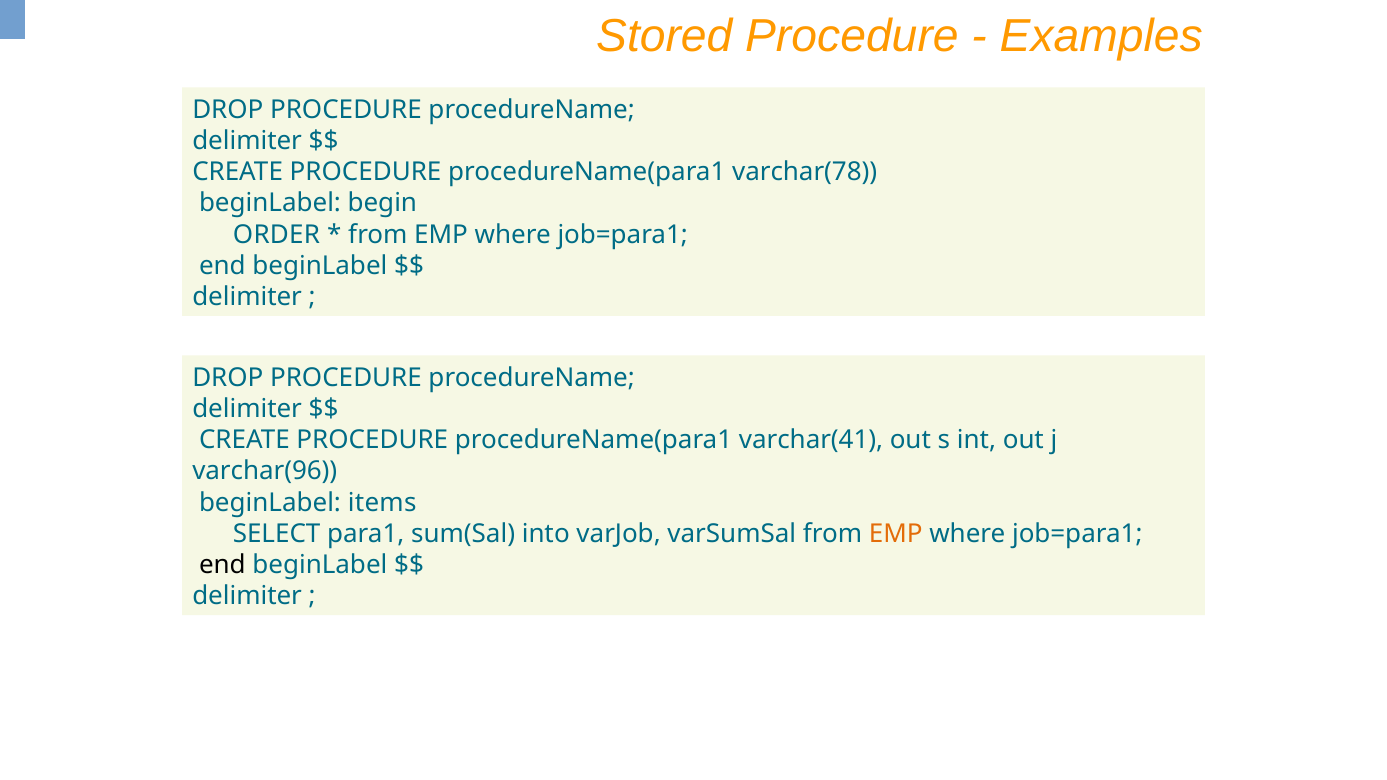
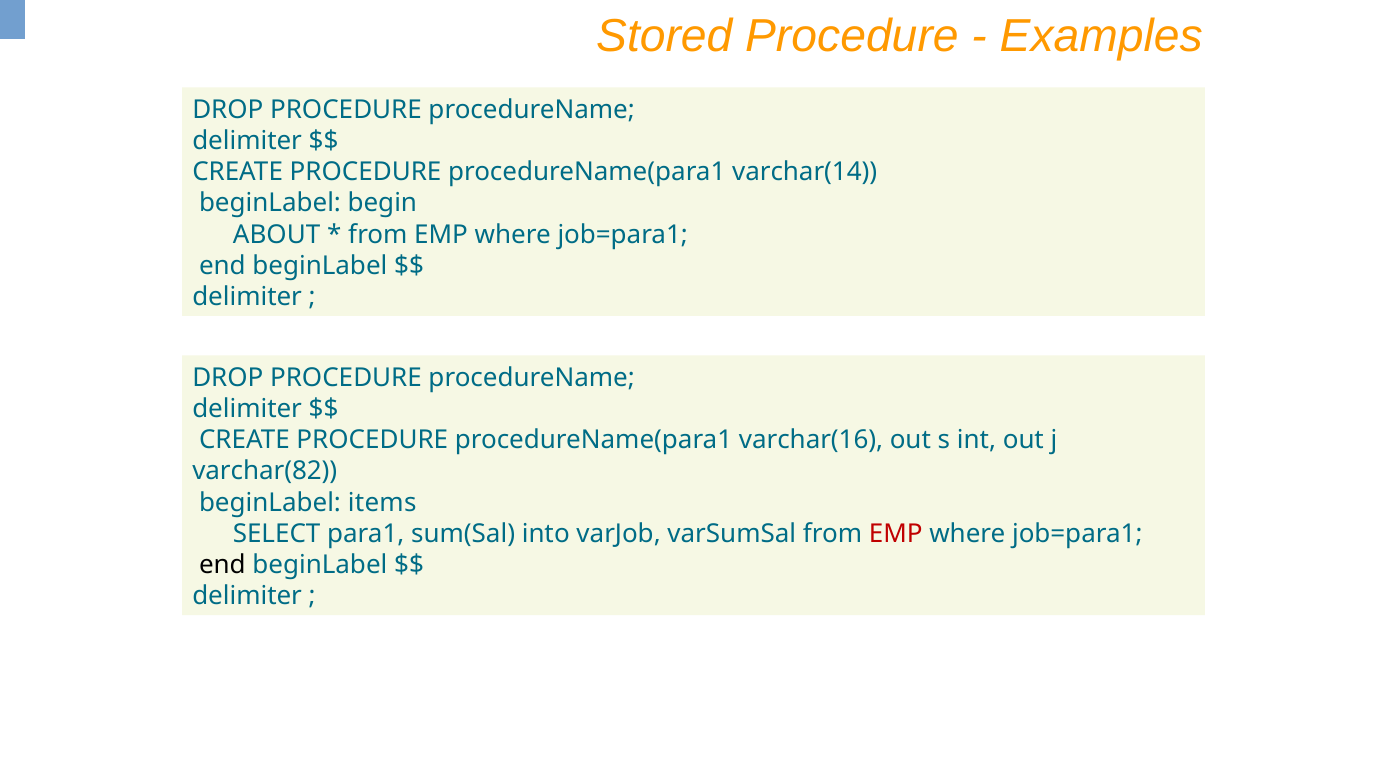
varchar(78: varchar(78 -> varchar(14 (805, 172)
ORDER: ORDER -> ABOUT (277, 235)
varchar(41: varchar(41 -> varchar(16 (811, 440)
varchar(96: varchar(96 -> varchar(82 (265, 472)
EMP colour: orange -> red (896, 534)
